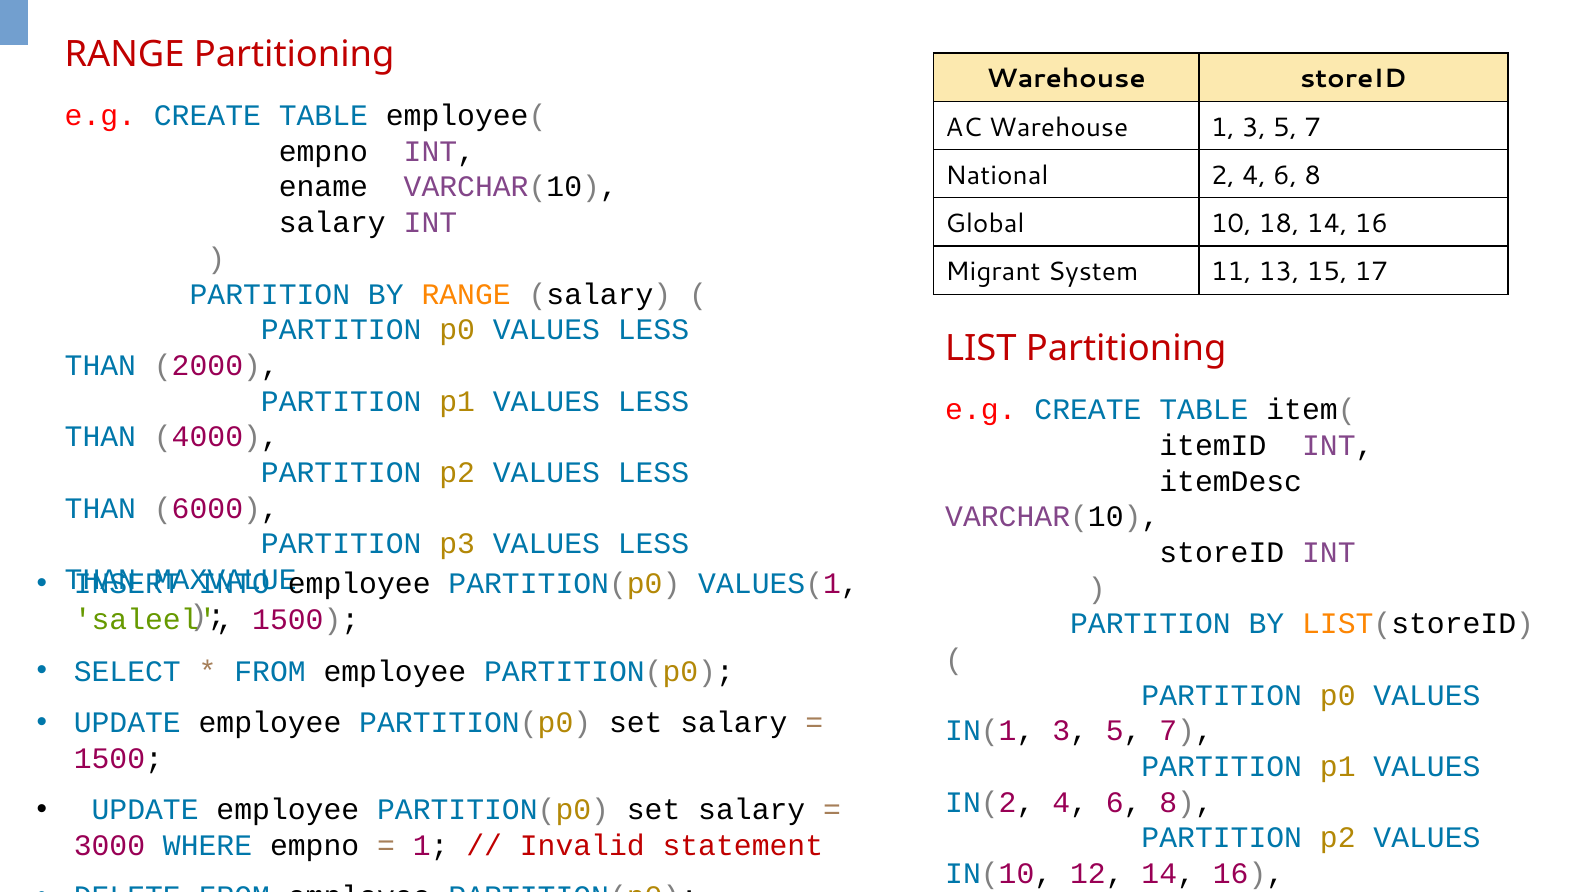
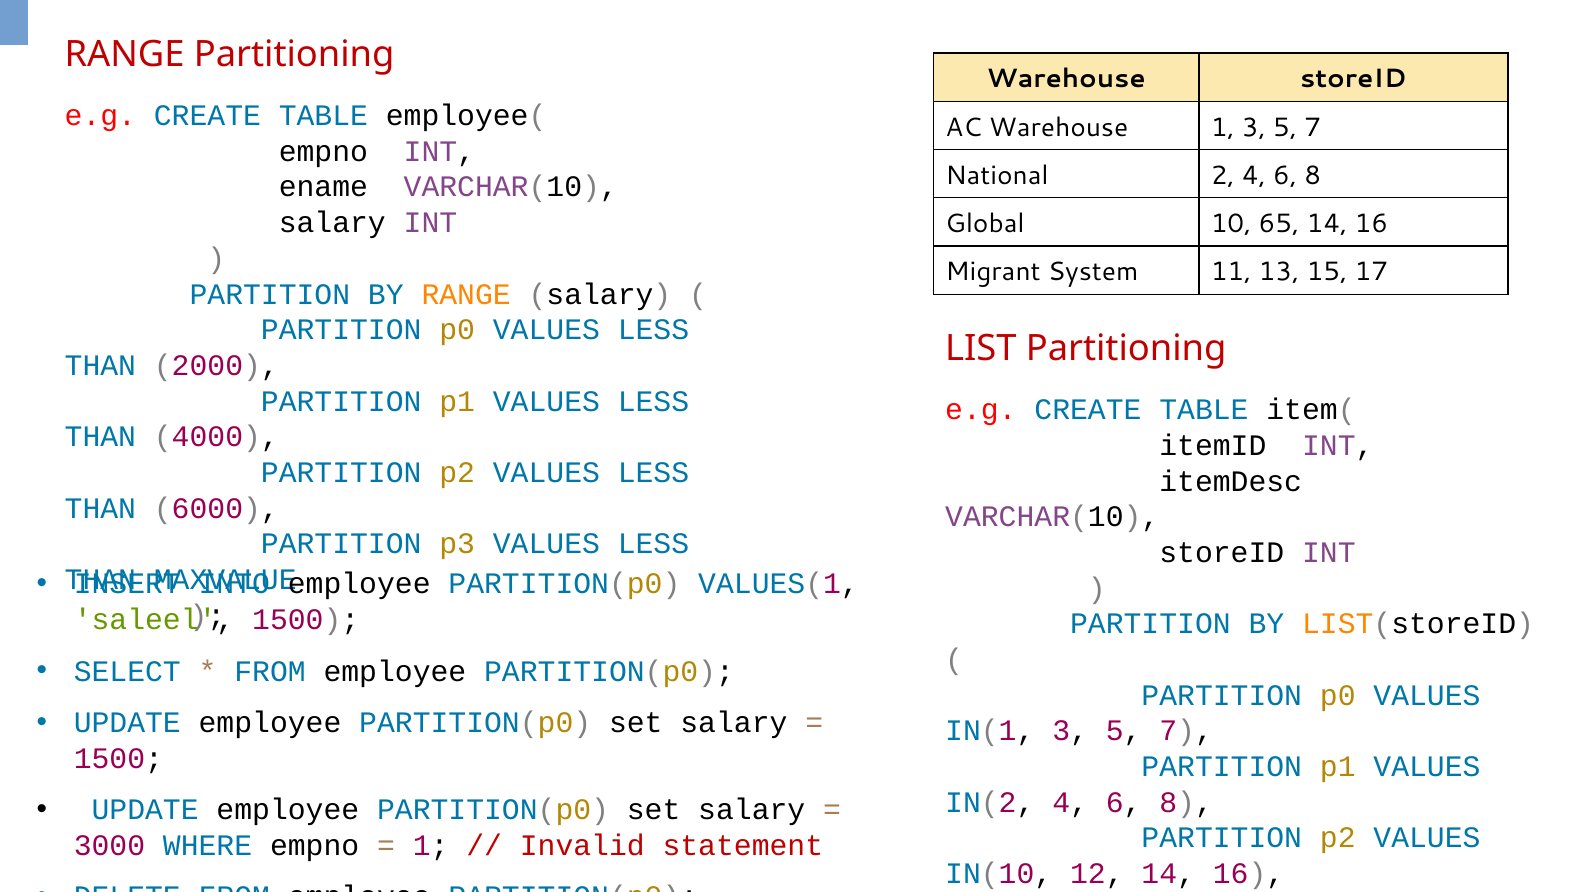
18: 18 -> 65 (1279, 224)
